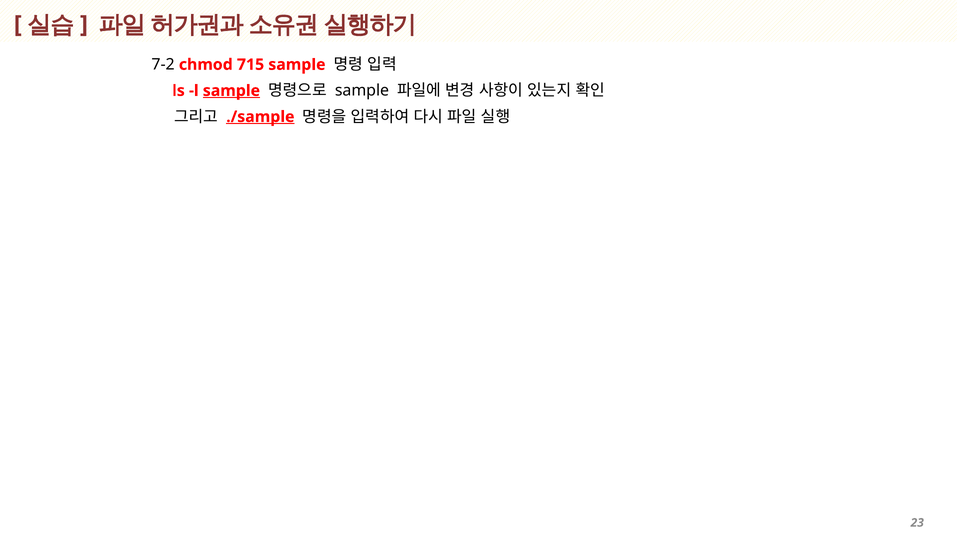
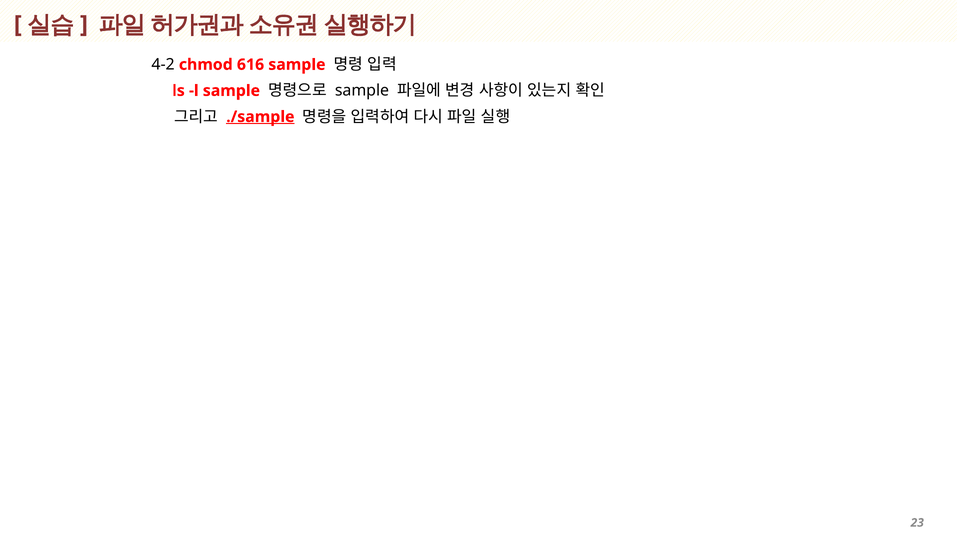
7-2: 7-2 -> 4-2 (163, 65)
715: 715 -> 616 (251, 65)
sample underline: present -> none (231, 91)
